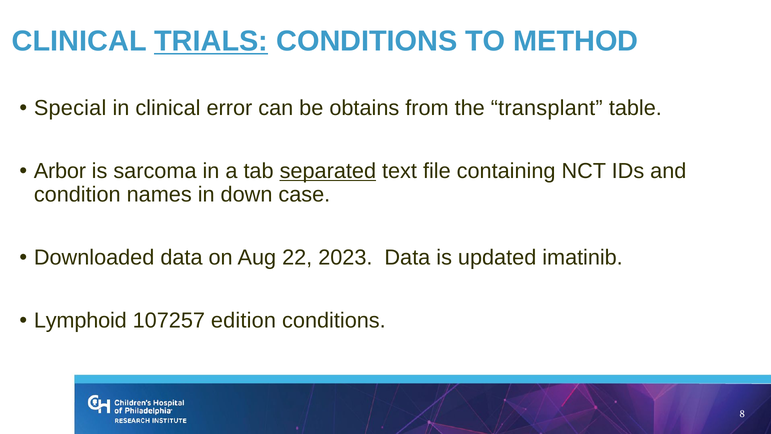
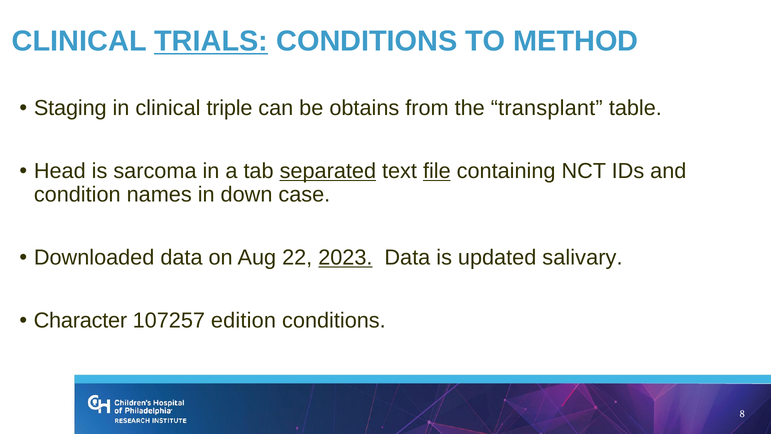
Special: Special -> Staging (70, 108)
error: error -> triple (230, 108)
Arbor: Arbor -> Head (60, 171)
file underline: none -> present (437, 171)
2023 underline: none -> present (345, 258)
imatinib: imatinib -> salivary (582, 258)
Lymphoid: Lymphoid -> Character (80, 320)
